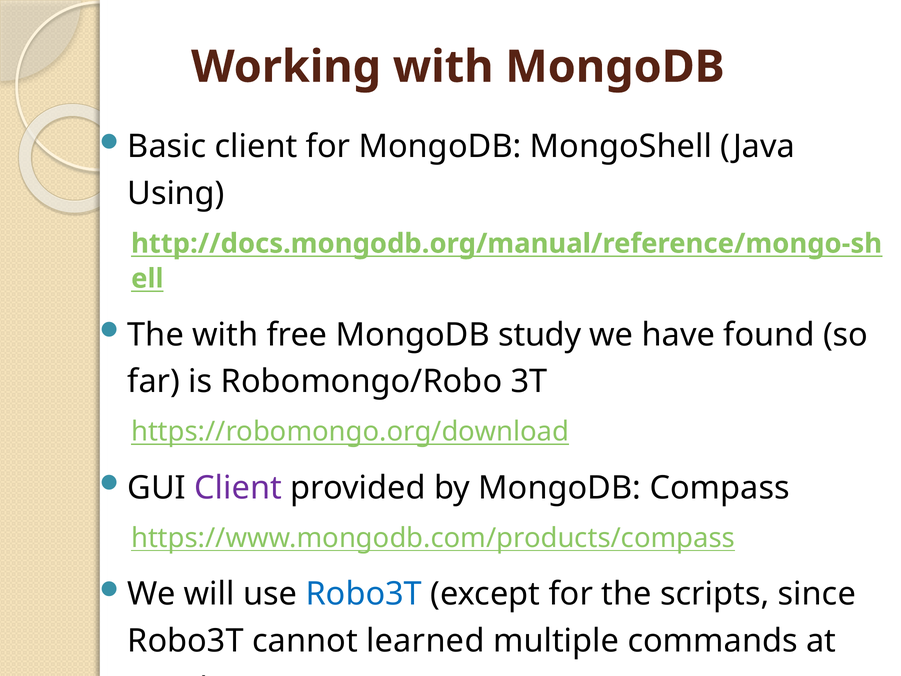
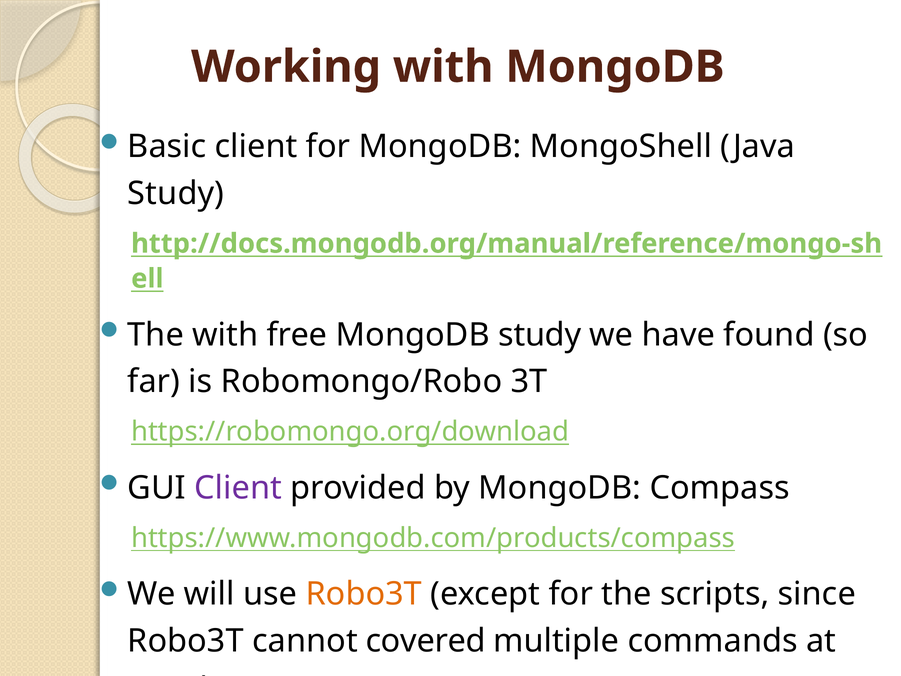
Using: Using -> Study (176, 193)
Robo3T colour: blue -> orange (364, 594)
learned: learned -> covered (426, 641)
